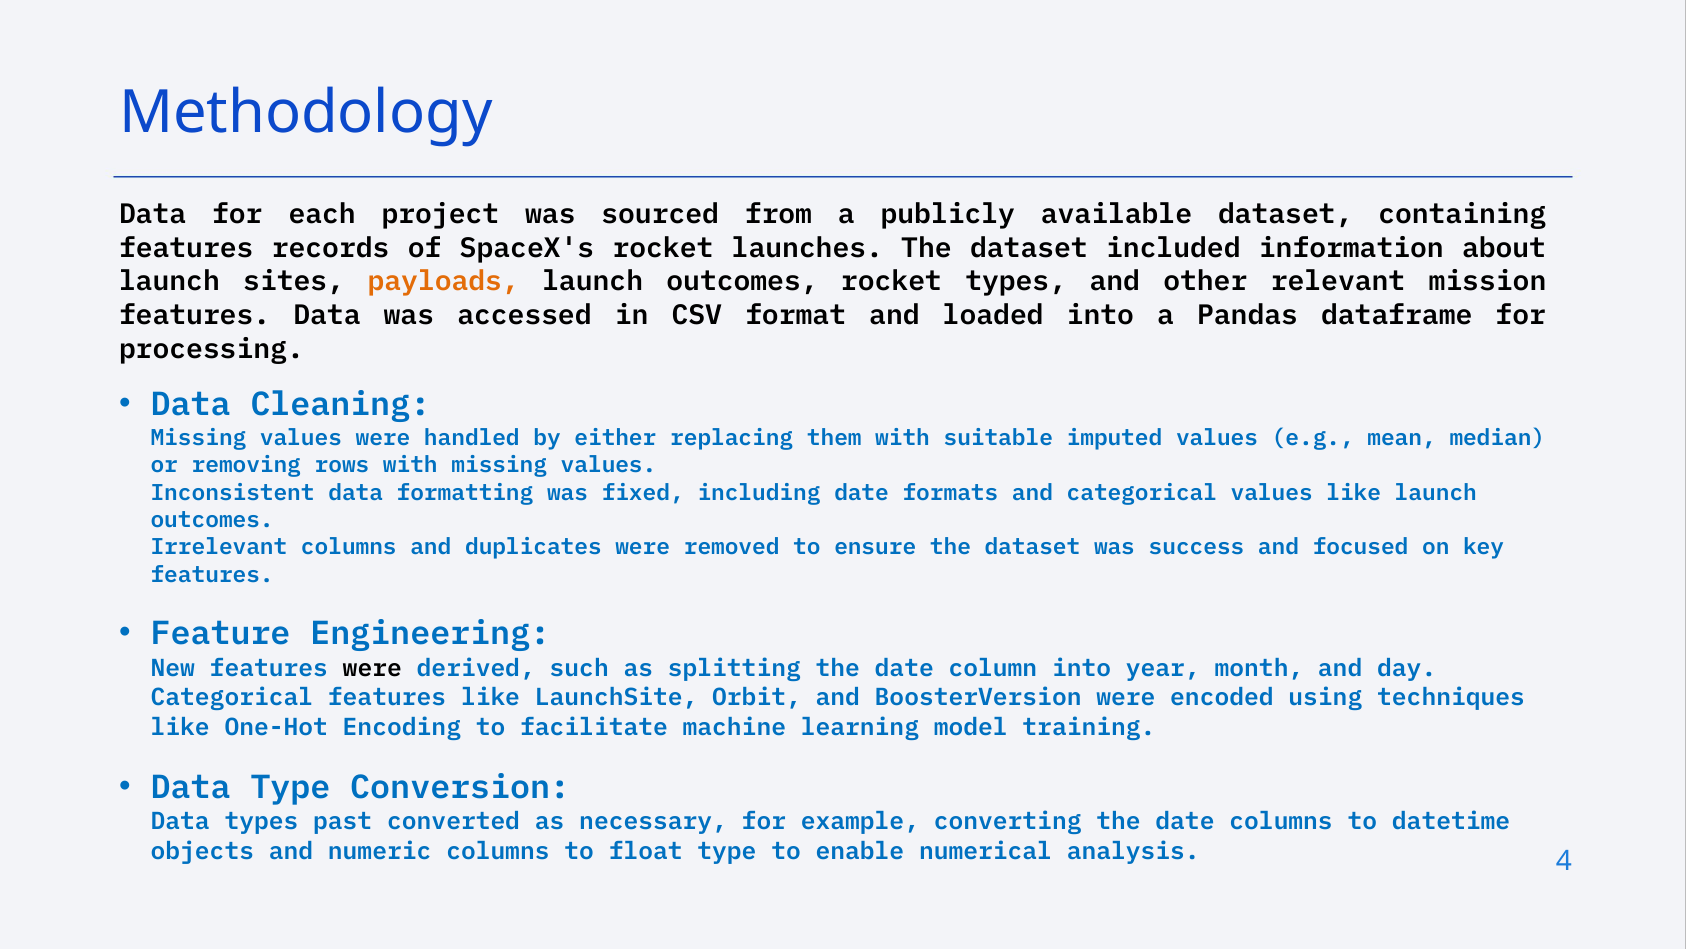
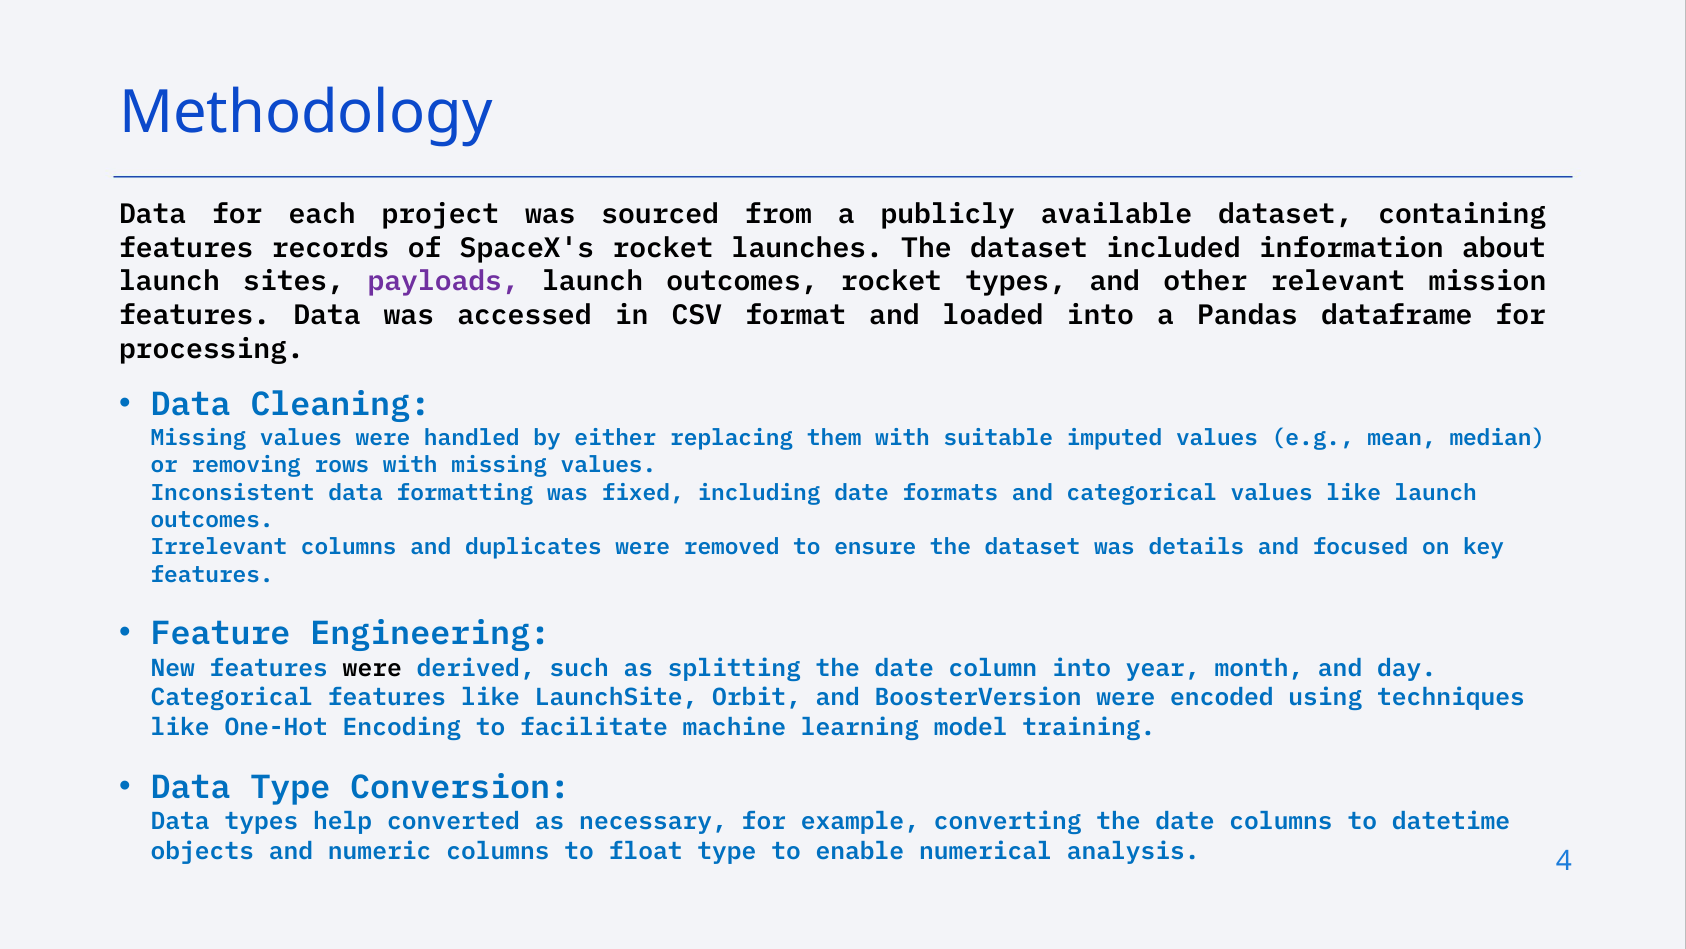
payloads colour: orange -> purple (443, 281)
success: success -> details (1197, 547)
past: past -> help (343, 821)
